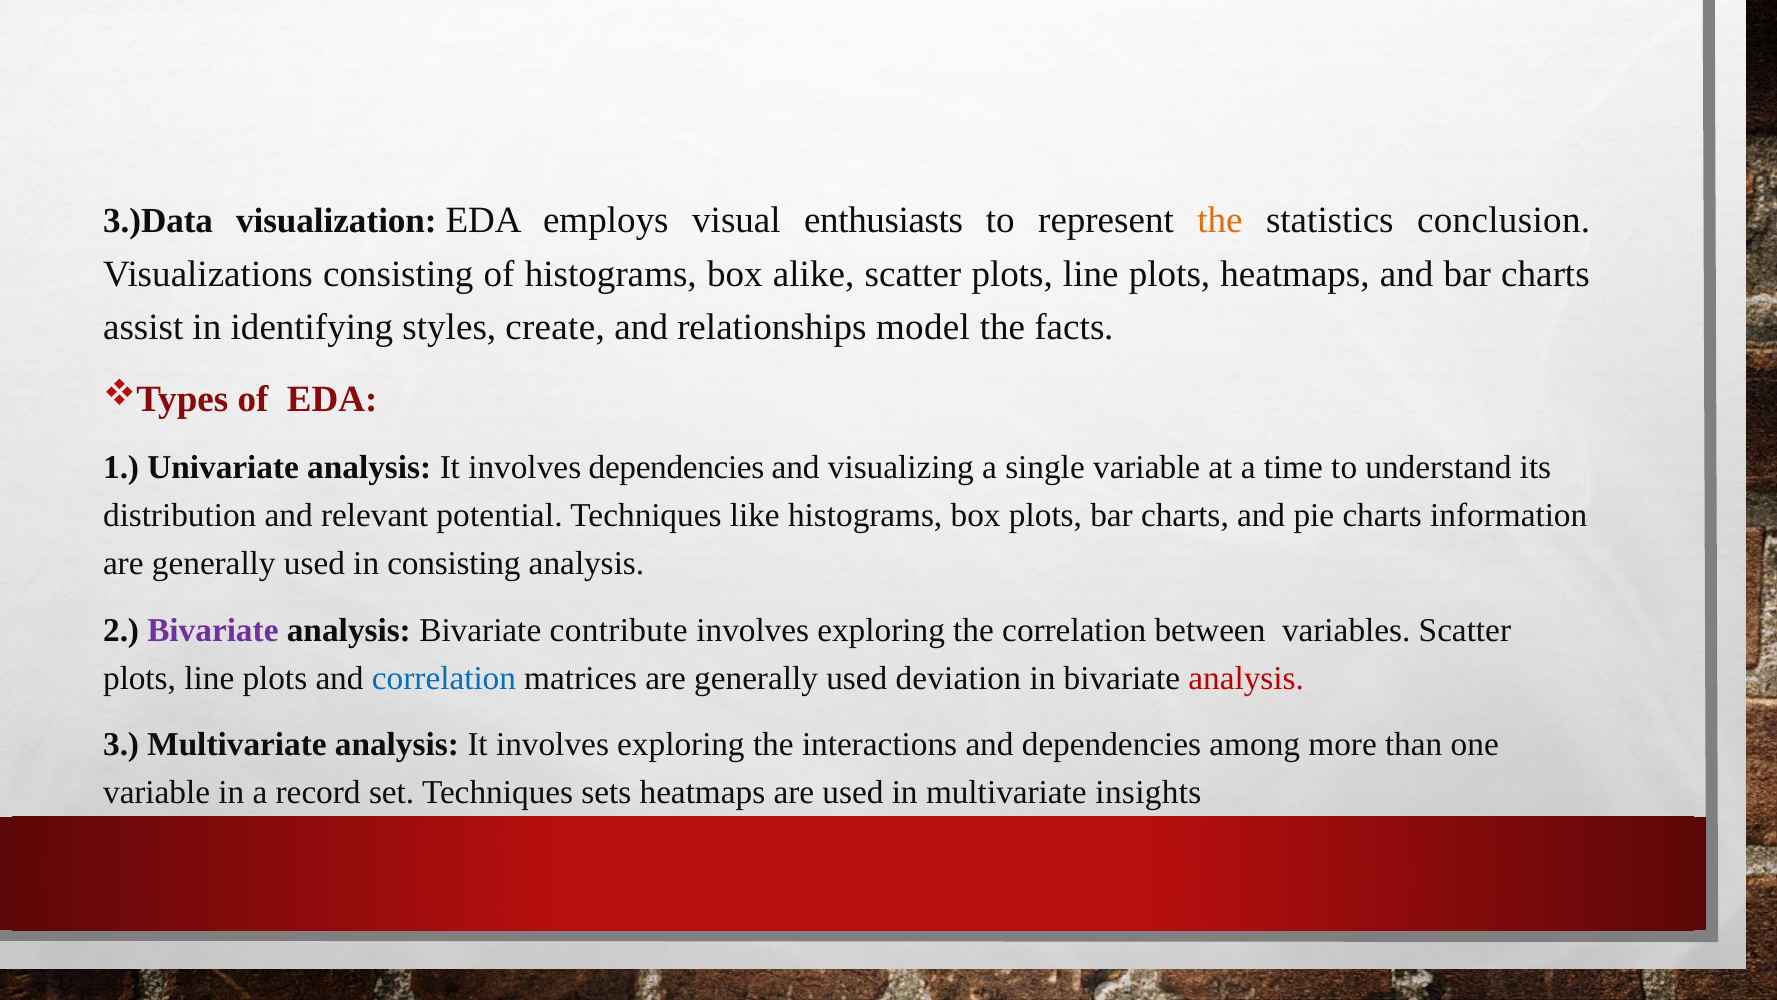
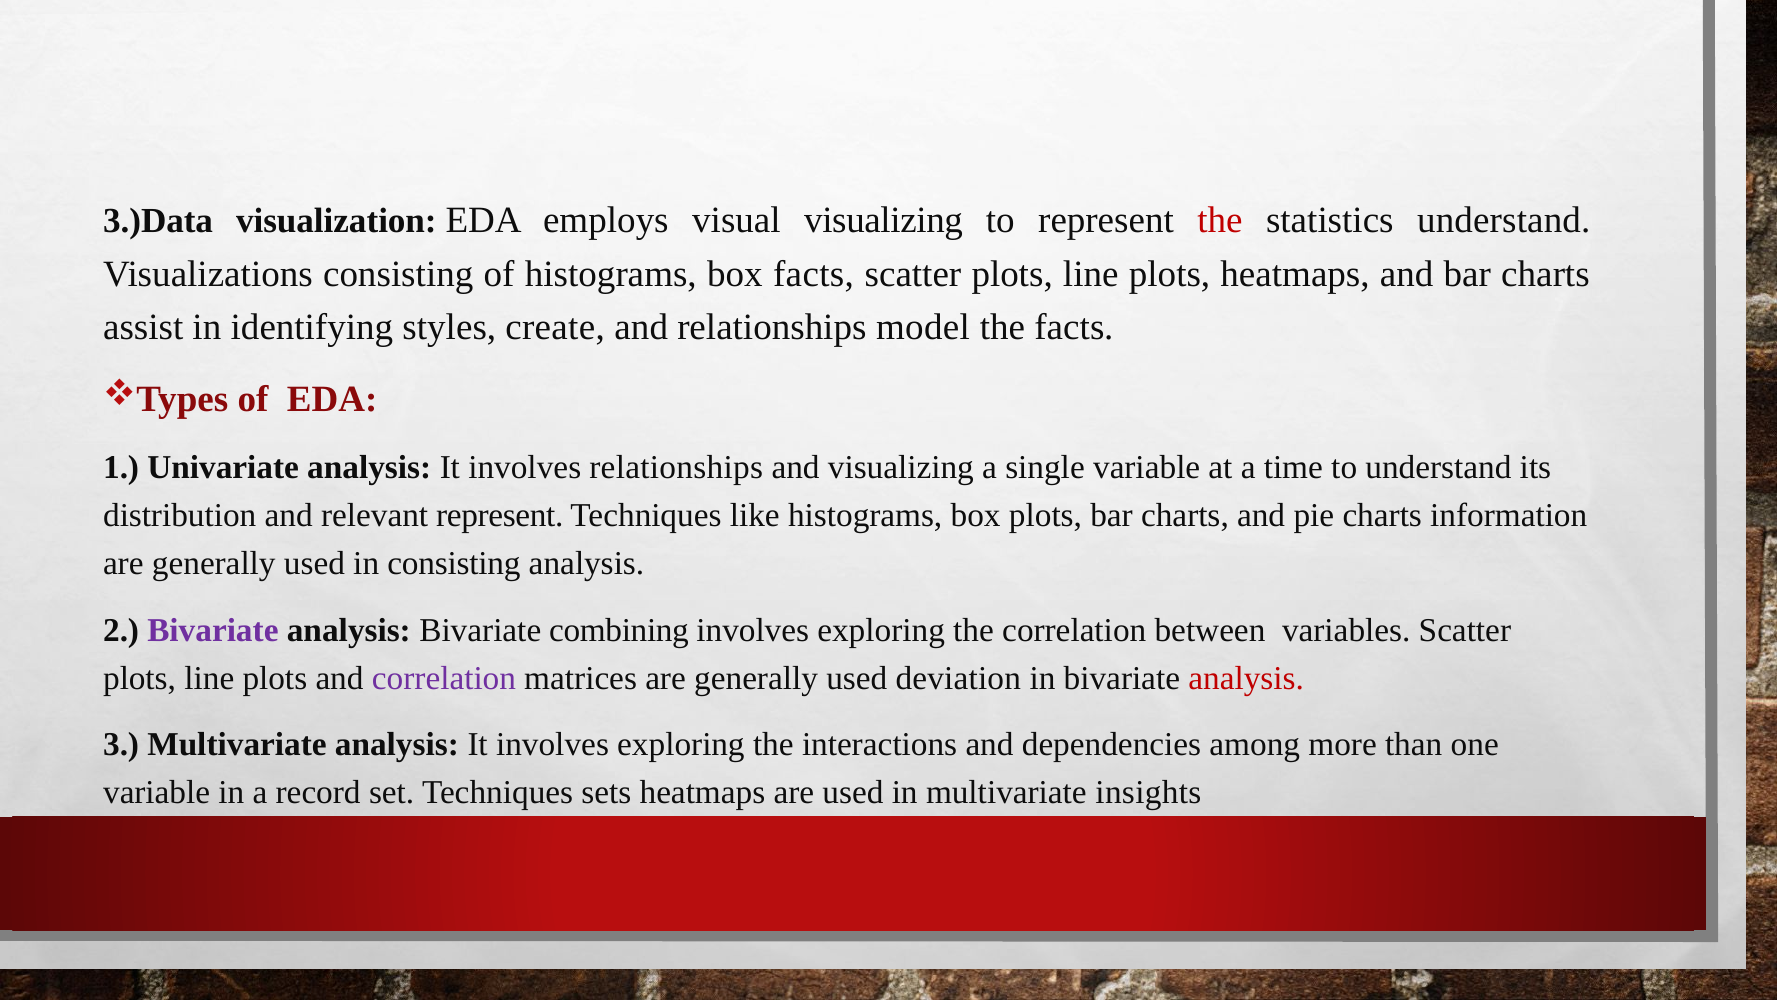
visual enthusiasts: enthusiasts -> visualizing (884, 221)
the colour: orange -> red (1220, 221)
statistics conclusion: conclusion -> understand (1504, 221)
box alike: alike -> facts (813, 274)
involves dependencies: dependencies -> relationships (676, 467)
relevant potential: potential -> represent (500, 515)
contribute: contribute -> combining (619, 630)
correlation colour: blue -> purple (444, 678)
